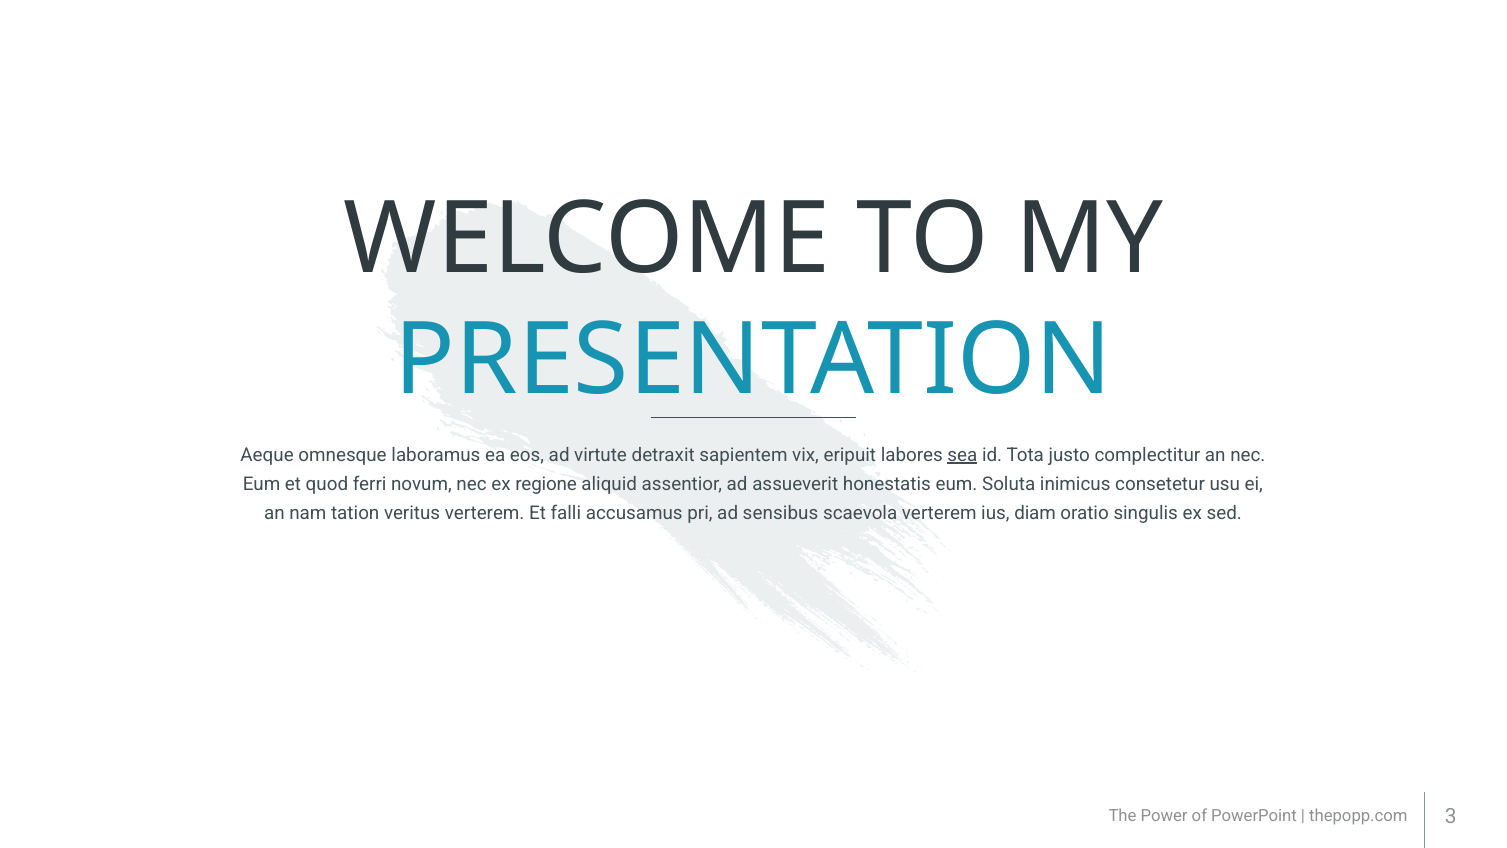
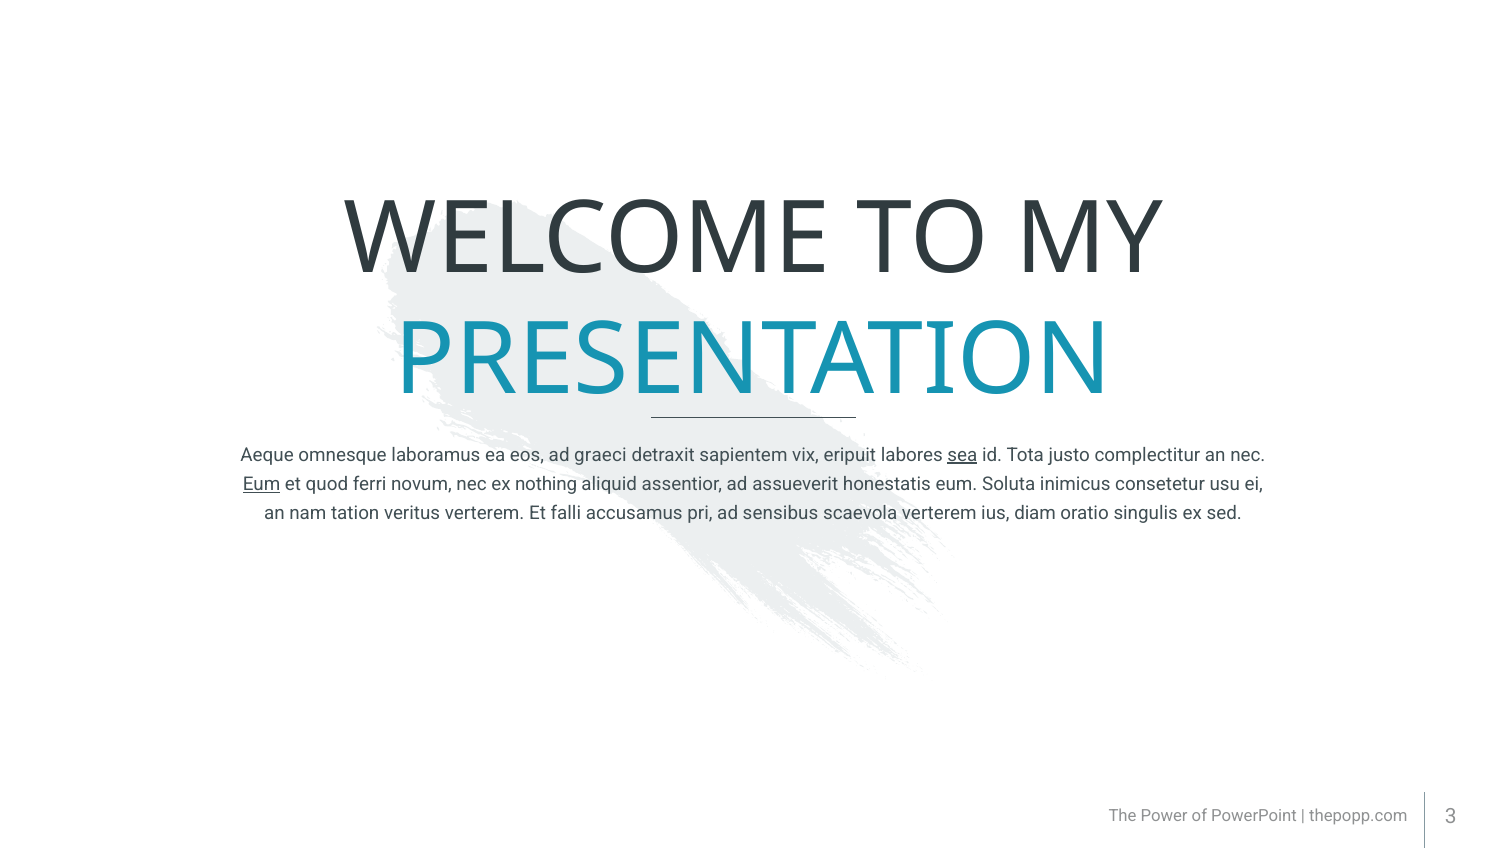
virtute: virtute -> graeci (601, 455)
Eum underline: none -> present (262, 484)
regione: regione -> nothing (546, 484)
